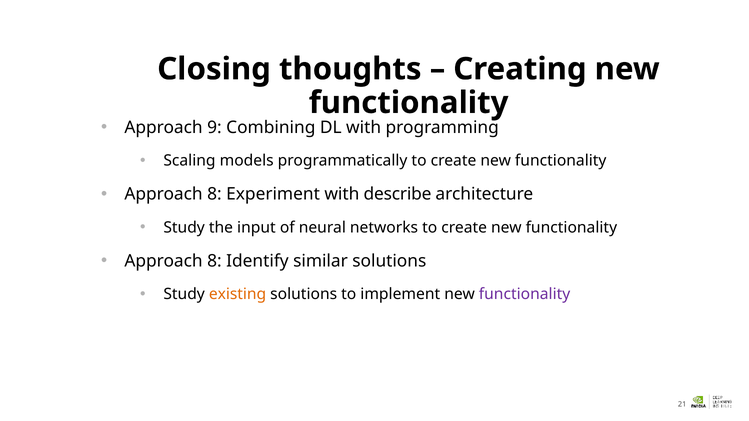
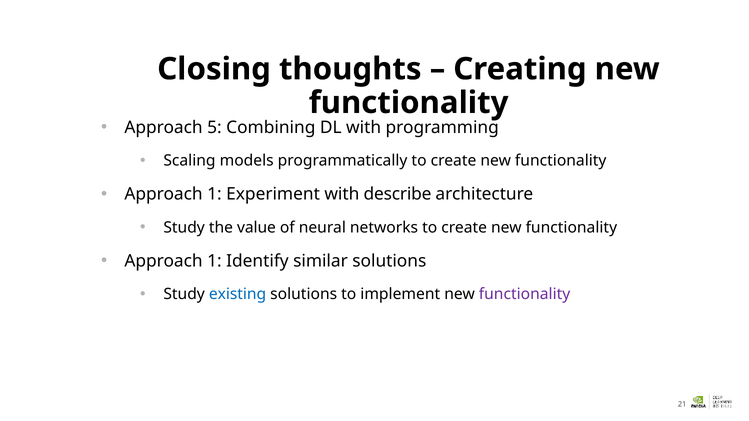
9: 9 -> 5 (214, 127)
8: 8 -> 1 (214, 194)
input: input -> value (256, 228)
8: 8 -> 1 (214, 261)
existing colour: orange -> blue (238, 294)
